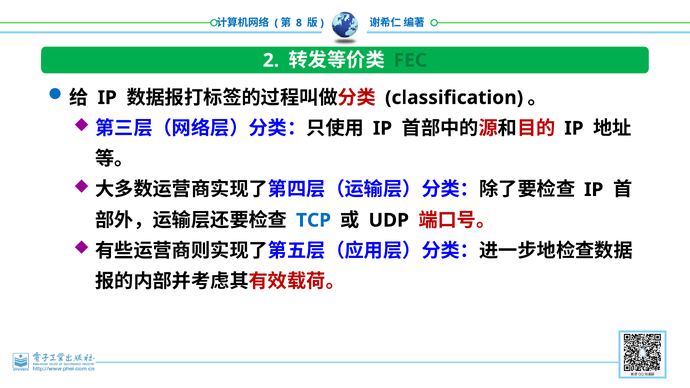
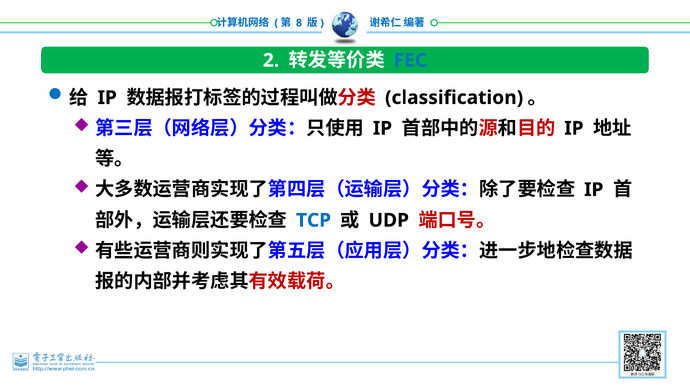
FEC colour: green -> blue (410, 60)
